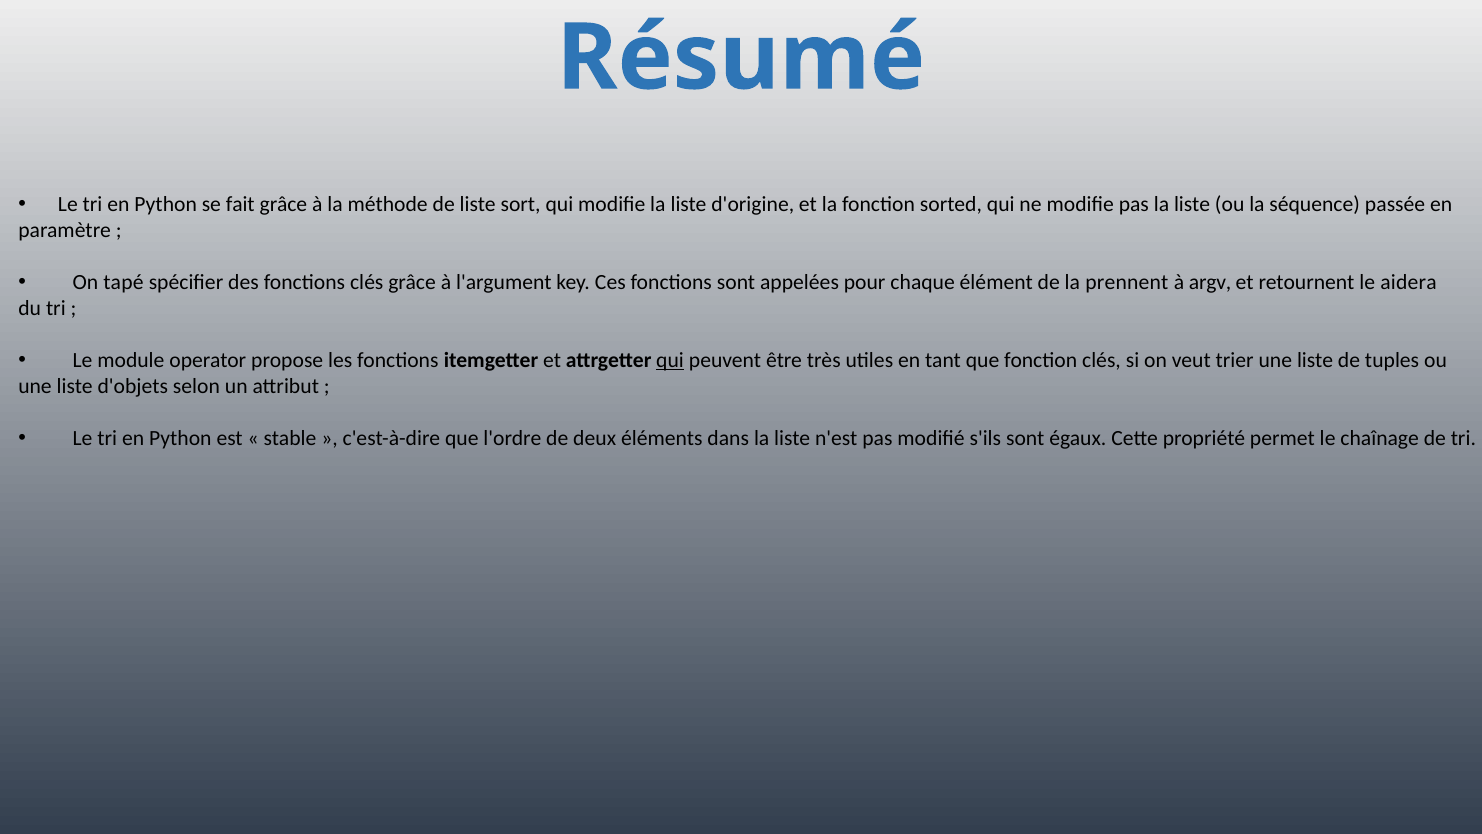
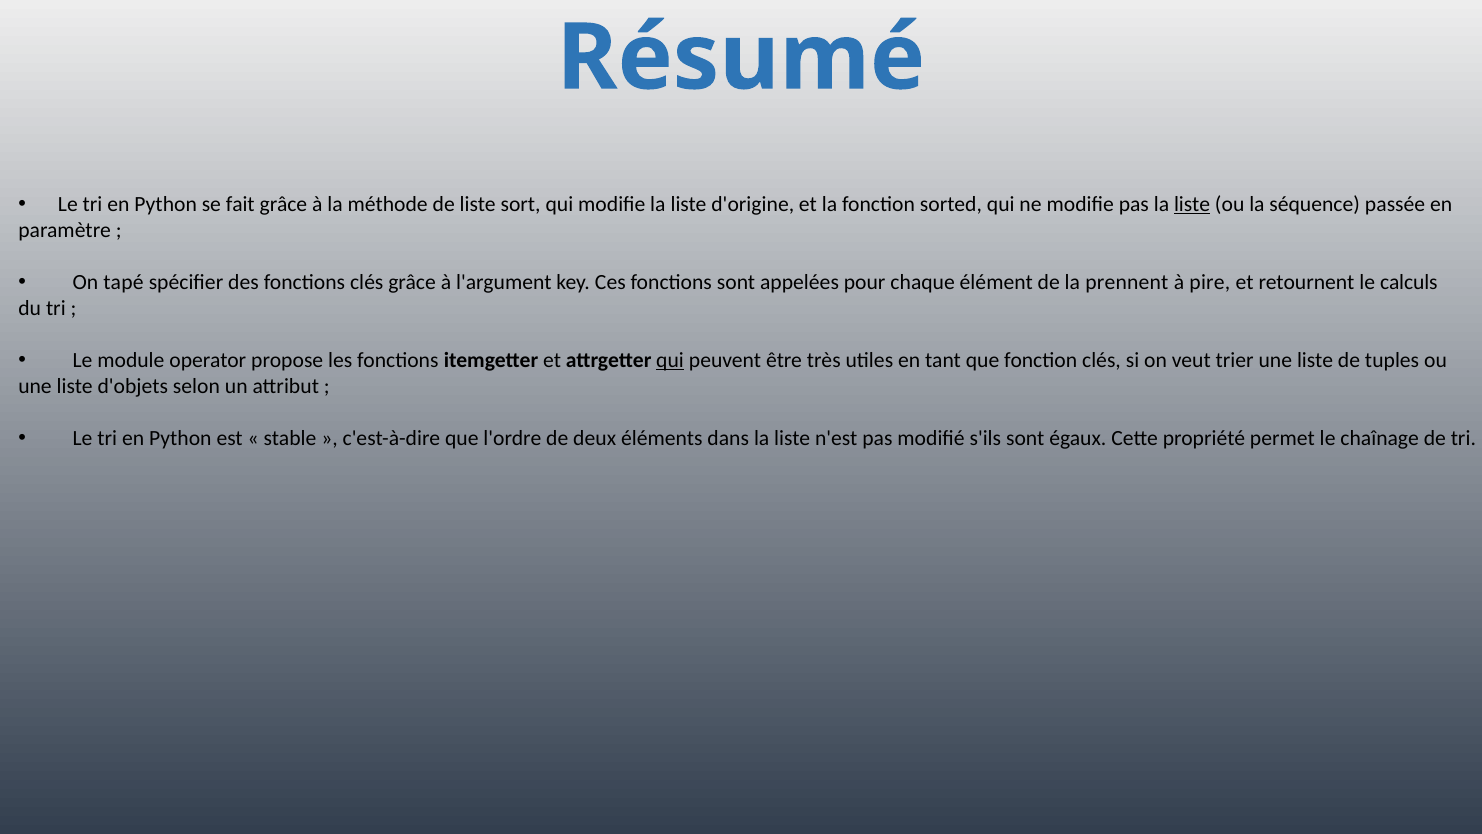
liste underline: none -> present (1192, 204)
argv: argv -> pire (1210, 282)
aidera: aidera -> calculs (1409, 282)
